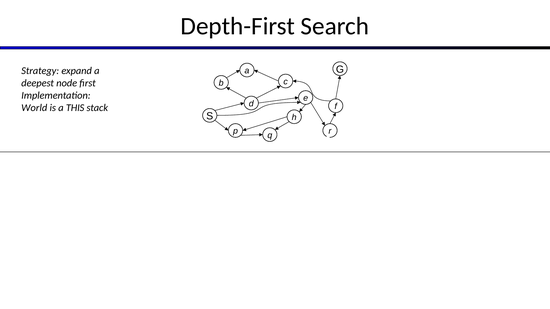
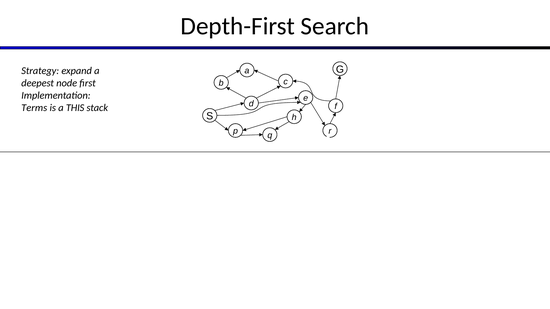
World: World -> Terms (34, 108)
